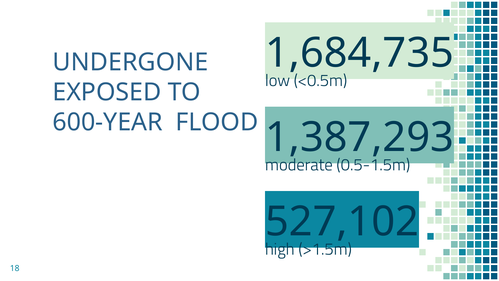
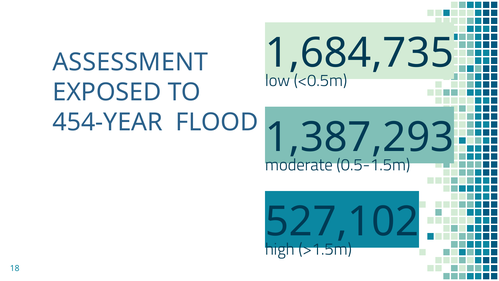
UNDERGONE: UNDERGONE -> ASSESSMENT (130, 62)
600-YEAR: 600-YEAR -> 454-YEAR (108, 122)
